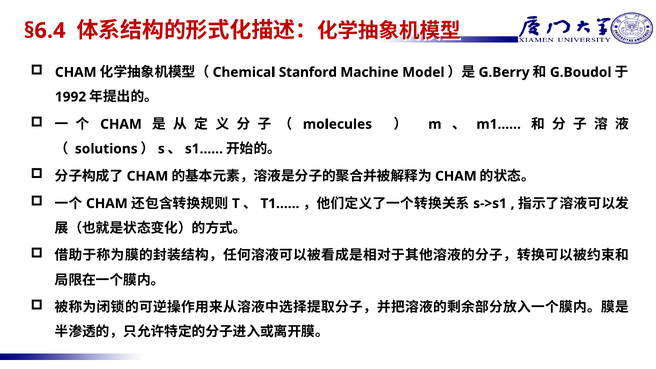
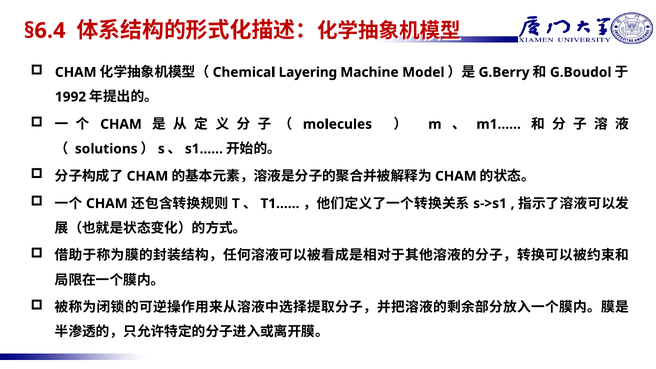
Stanford: Stanford -> Layering (308, 72)
